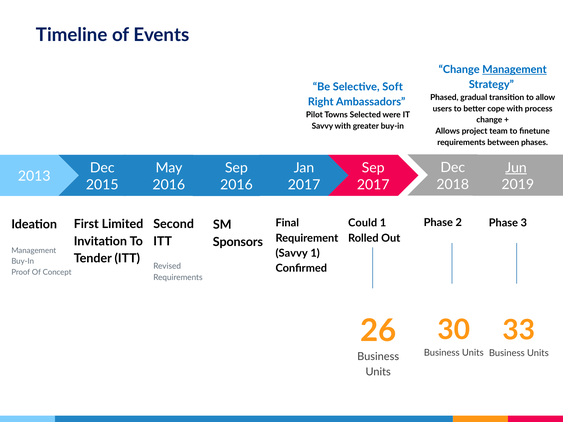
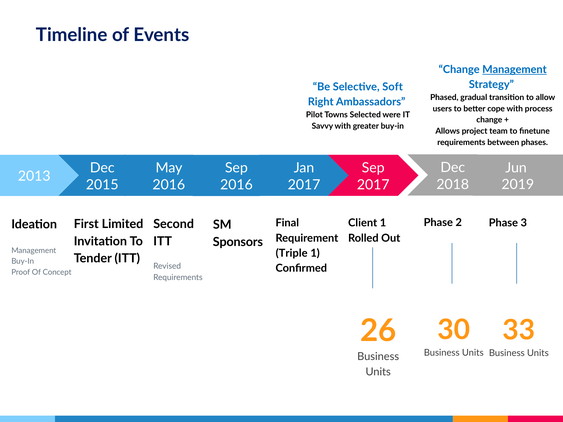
Jun underline: present -> none (516, 168)
Could: Could -> Client (363, 223)
Savvy: Savvy -> Triple (292, 253)
